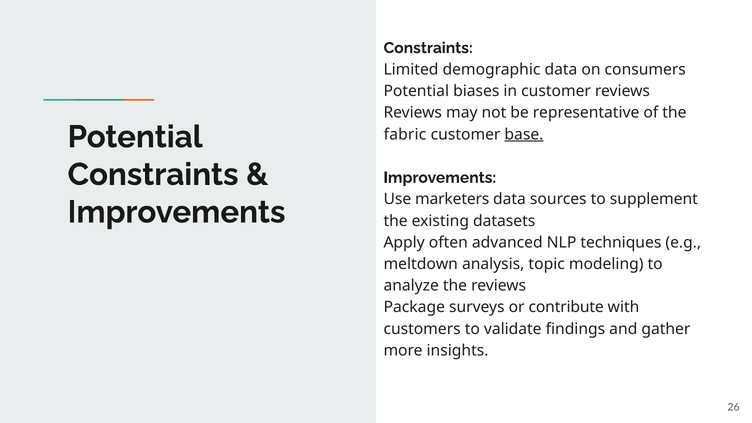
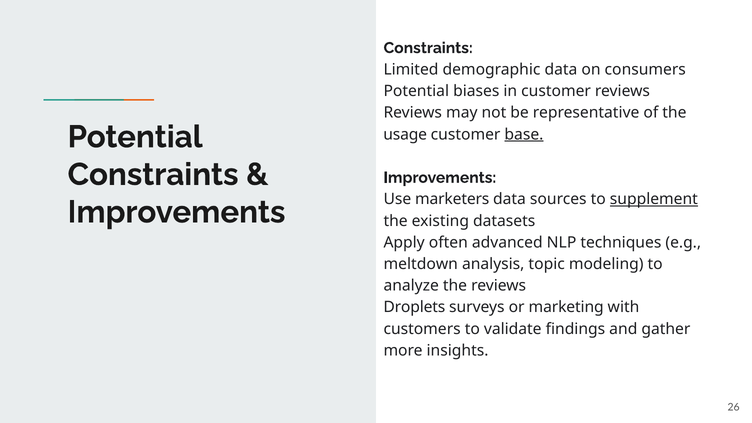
fabric: fabric -> usage (405, 134)
supplement underline: none -> present (654, 199)
Package: Package -> Droplets (414, 307)
contribute: contribute -> marketing (566, 307)
